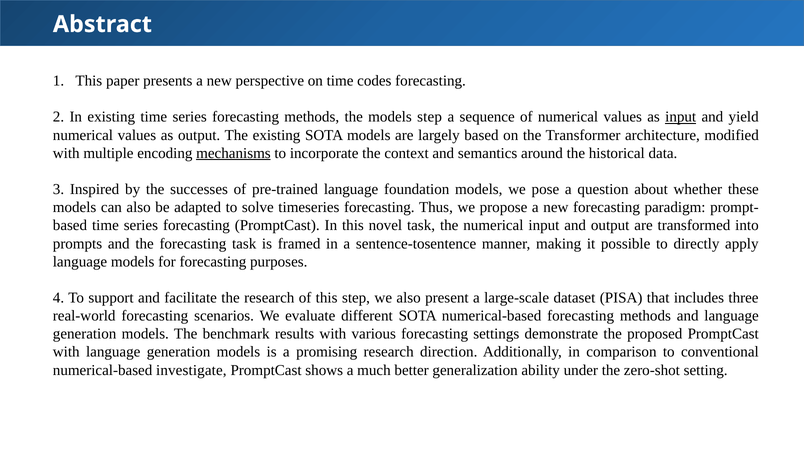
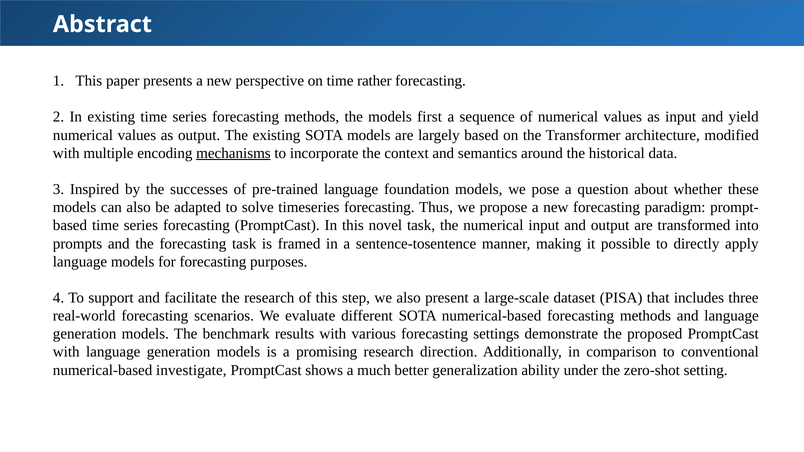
codes: codes -> rather (374, 81)
models step: step -> first (430, 117)
input underline: present -> none (681, 117)
